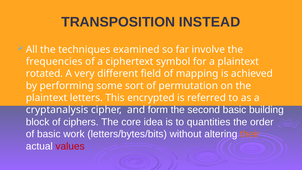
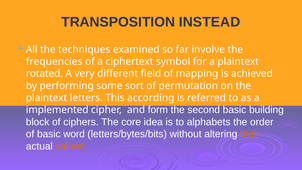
encrypted: encrypted -> according (151, 98)
cryptanalysis: cryptanalysis -> implemented (57, 110)
quantities: quantities -> alphabets (209, 122)
work: work -> word (74, 134)
values colour: red -> orange (70, 146)
